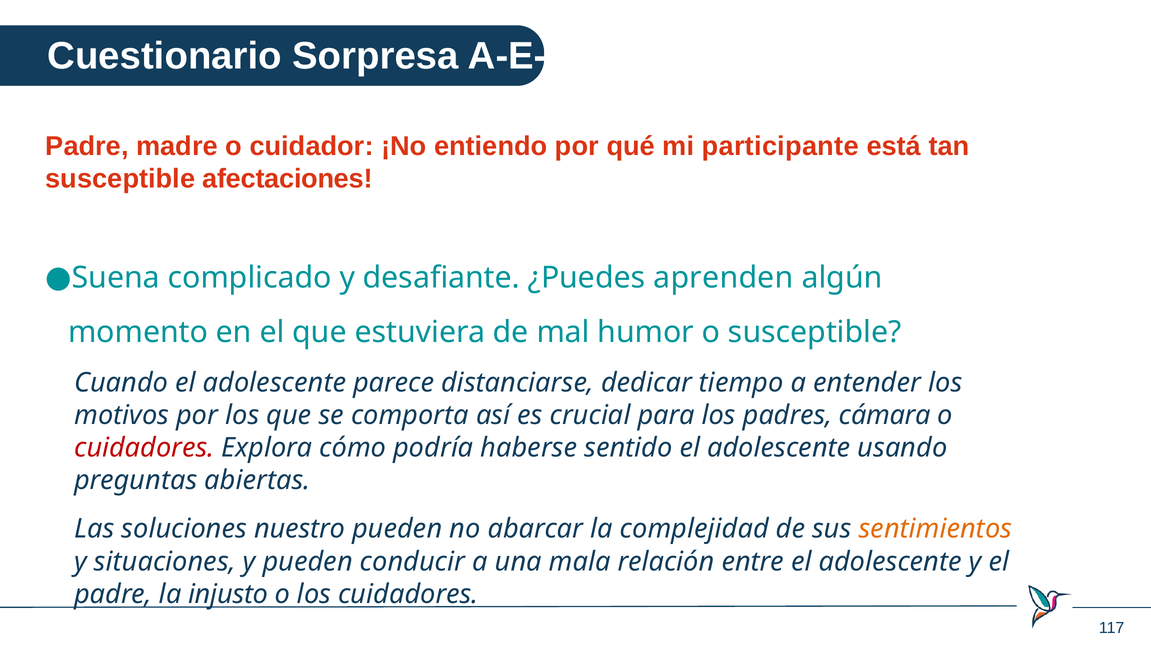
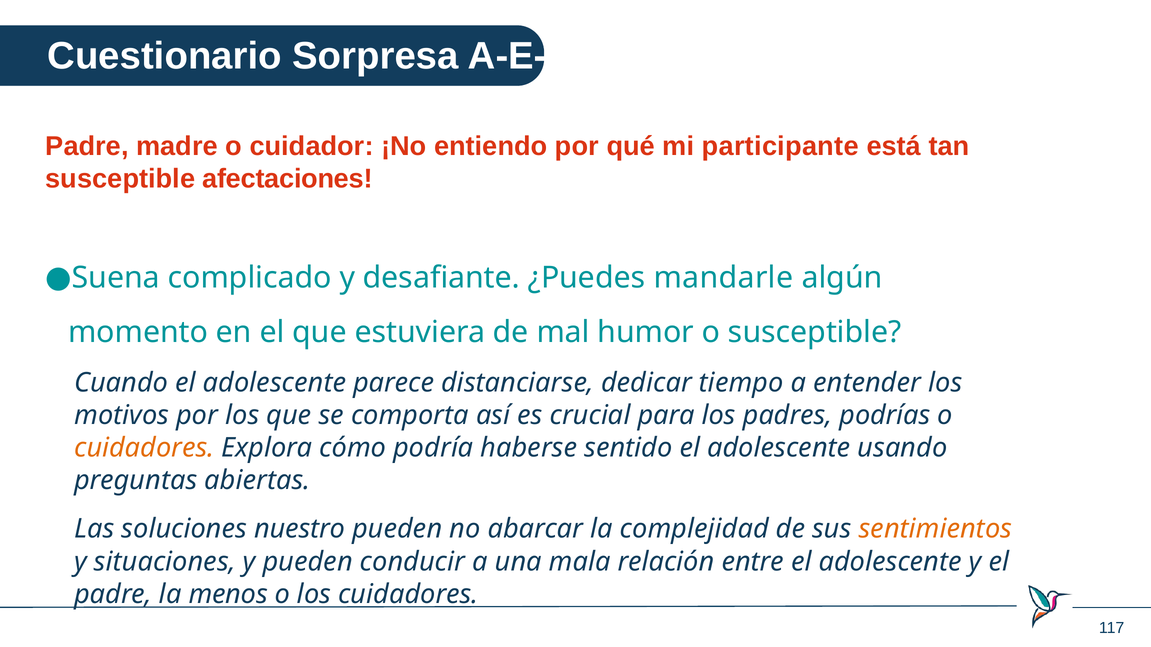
aprenden: aprenden -> mandarle (723, 278)
cámara: cámara -> podrías (885, 415)
cuidadores colour: red -> orange (144, 448)
injusto: injusto -> menos (228, 595)
